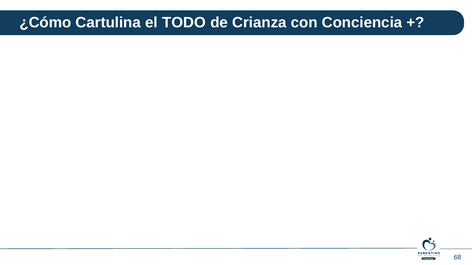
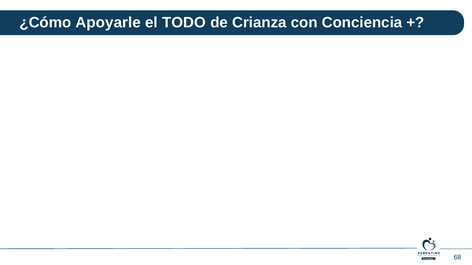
Cartulina: Cartulina -> Apoyarle (108, 23)
